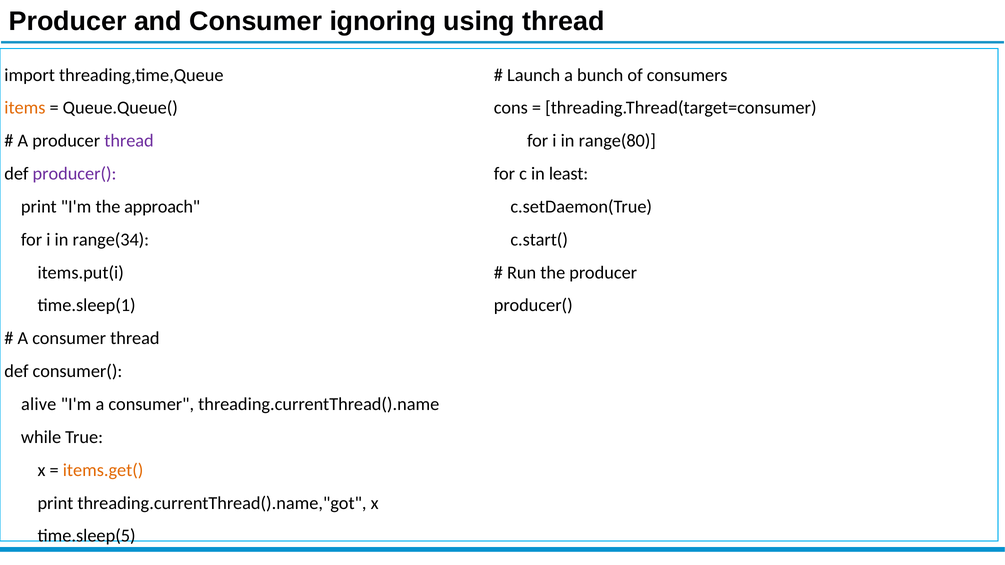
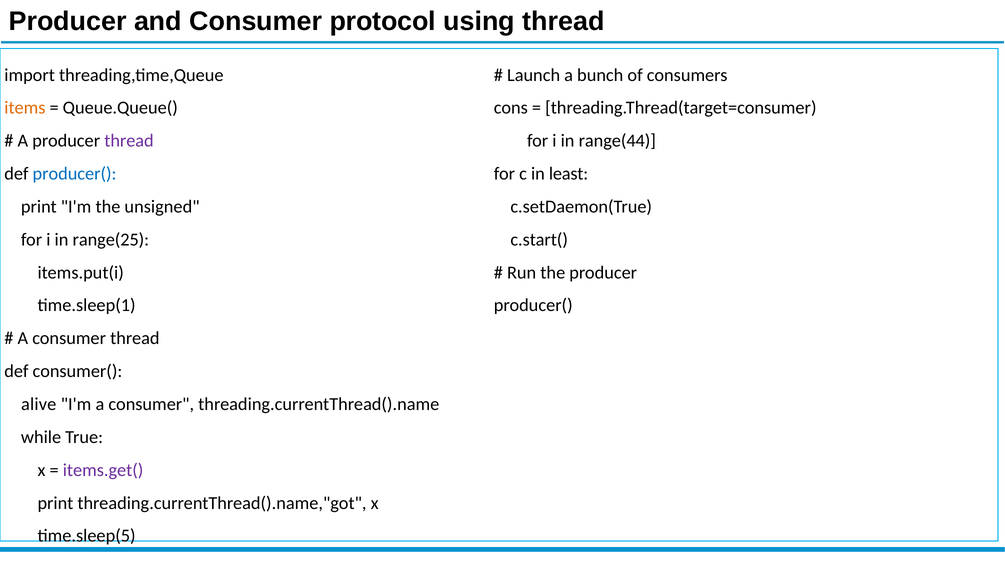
ignoring: ignoring -> protocol (383, 22)
range(80: range(80 -> range(44 (617, 141)
producer( colour: purple -> blue (75, 174)
approach: approach -> unsigned (162, 207)
range(34: range(34 -> range(25 (111, 240)
items.get( colour: orange -> purple (103, 470)
